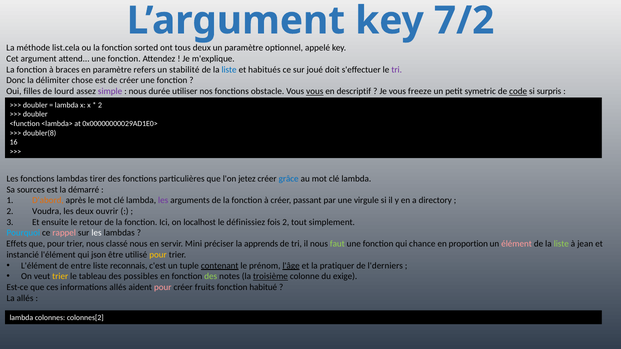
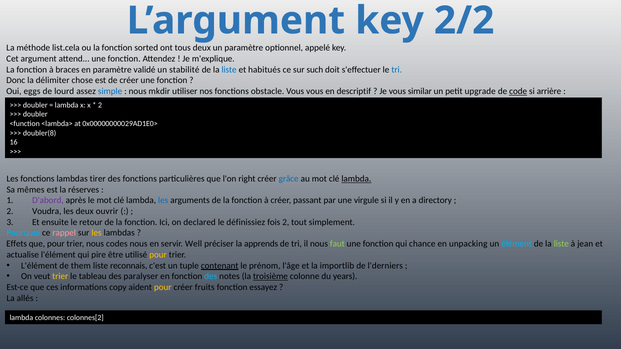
7/2: 7/2 -> 2/2 (464, 21)
refers: refers -> validé (145, 70)
joué: joué -> such (315, 70)
tri colour: purple -> blue (397, 70)
filles: filles -> eggs (32, 91)
simple colour: purple -> blue (110, 91)
durée: durée -> mkdir (159, 91)
vous underline: present -> none (315, 91)
freeze: freeze -> similar (420, 91)
symetric: symetric -> upgrade (480, 91)
surpris: surpris -> arrière (549, 91)
jetez: jetez -> right (247, 179)
lambda underline: none -> present (356, 179)
sources: sources -> mêmes (31, 190)
démarré: démarré -> réserves (84, 190)
D'abord colour: orange -> purple (48, 201)
les colour: purple -> blue (163, 201)
localhost: localhost -> declared (200, 222)
les colour: white -> yellow (96, 233)
classé: classé -> codes (117, 244)
Mini: Mini -> Well (194, 244)
proportion: proportion -> unpacking (468, 244)
élément colour: pink -> light blue (517, 244)
instancié: instancié -> actualise (23, 255)
json: json -> pire (99, 255)
entre: entre -> them (81, 266)
l'âge underline: present -> none (291, 266)
pratiquer: pratiquer -> importlib (337, 266)
possibles: possibles -> paralyser (141, 277)
des colour: light green -> light blue (211, 277)
exige: exige -> years (345, 277)
informations allés: allés -> copy (118, 288)
pour colour: pink -> yellow (163, 288)
habitué: habitué -> essayez (263, 288)
